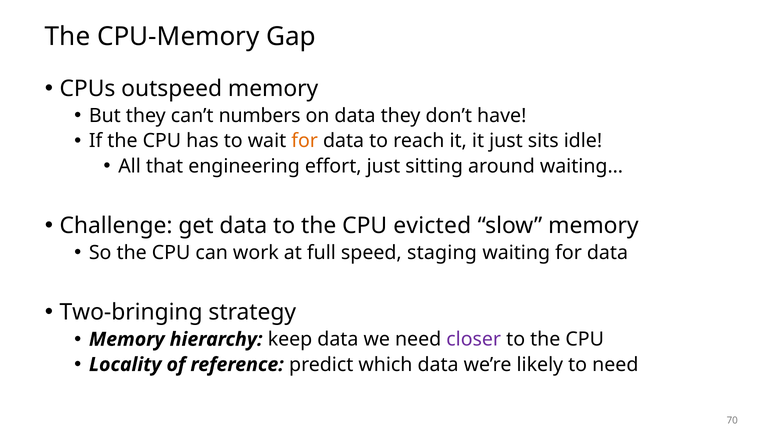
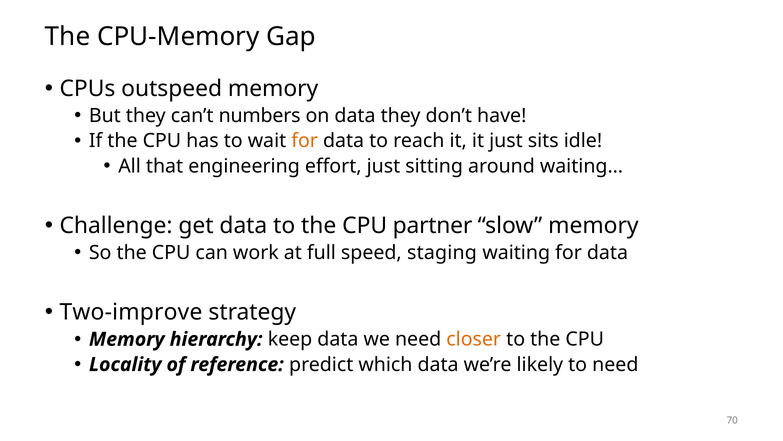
evicted: evicted -> partner (433, 225)
Two-bringing: Two-bringing -> Two-improve (131, 312)
closer colour: purple -> orange (474, 339)
